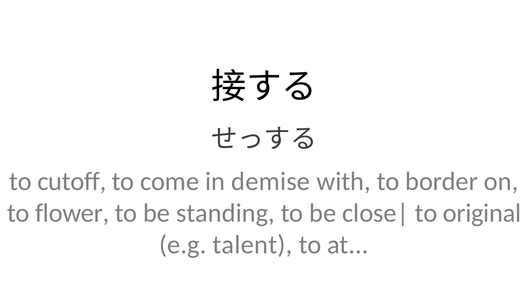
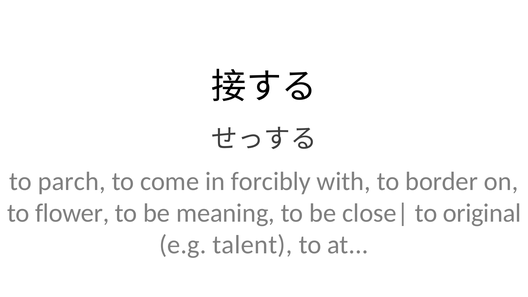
cutoff: cutoff -> parch (72, 181)
demise: demise -> forcibly (271, 181)
standing: standing -> meaning (225, 213)
